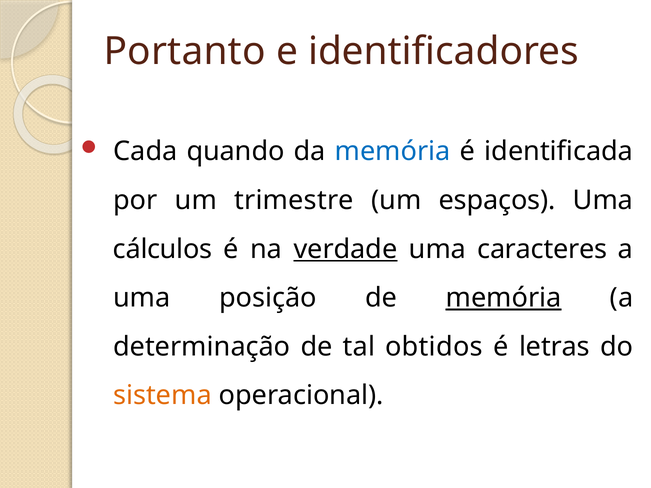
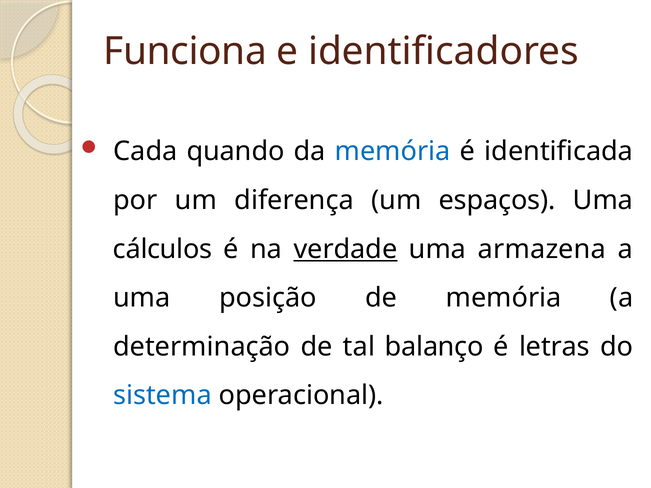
Portanto: Portanto -> Funciona (185, 52)
trimestre: trimestre -> diferença (294, 200)
caracteres: caracteres -> armazena (542, 249)
memória underline: present -> none (504, 298)
obtidos: obtidos -> balanço (434, 347)
sistema colour: orange -> blue (163, 396)
